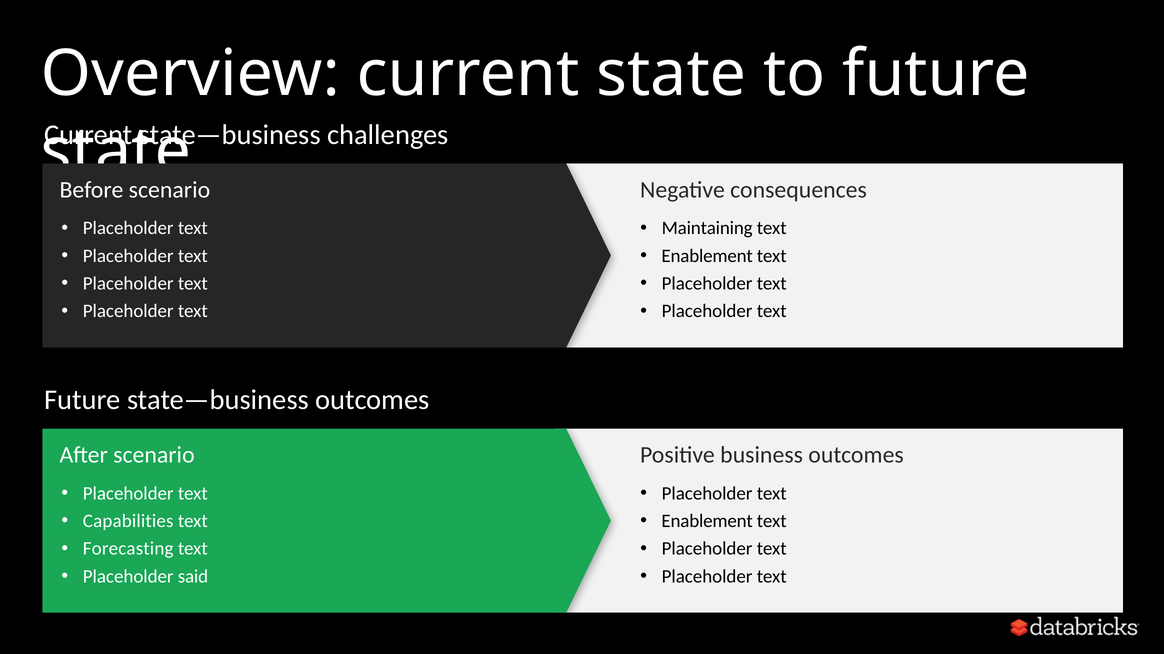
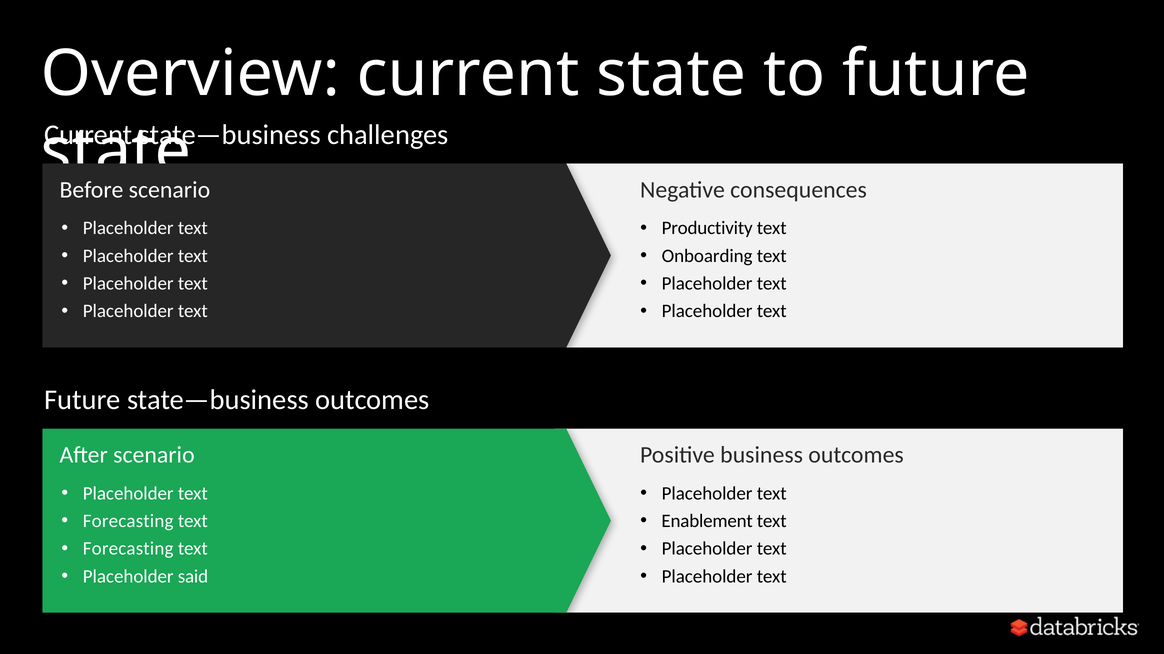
Maintaining: Maintaining -> Productivity (707, 228)
Enablement: Enablement -> Onboarding (707, 256)
Capabilities: Capabilities -> Forecasting (128, 521)
